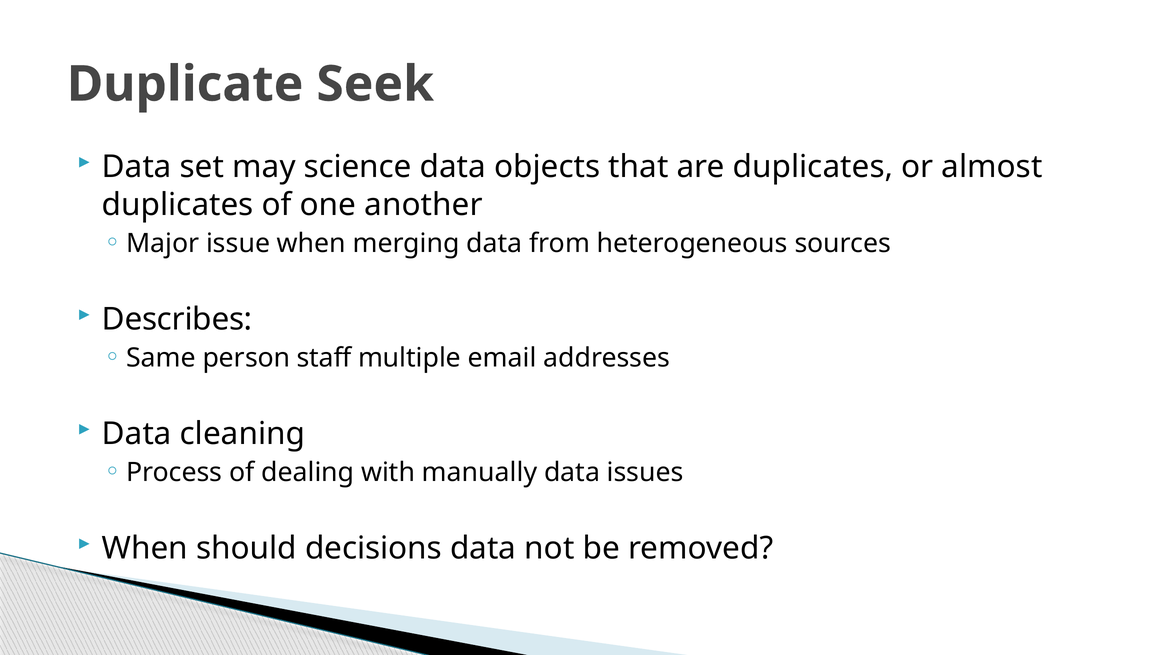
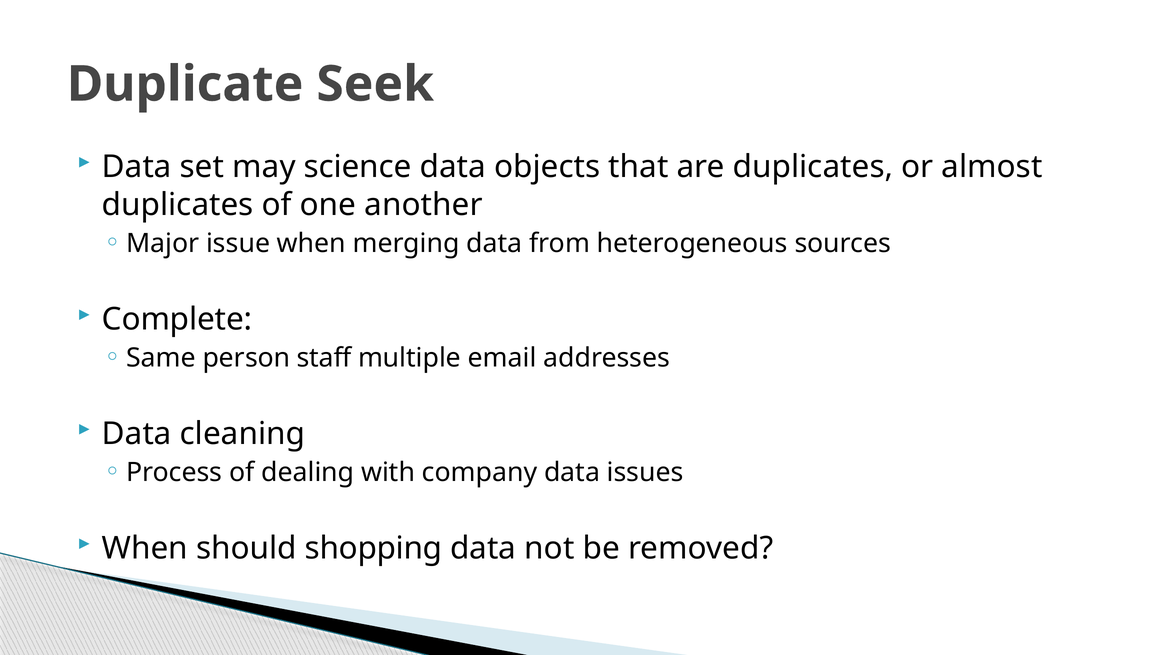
Describes: Describes -> Complete (177, 319)
manually: manually -> company (480, 473)
decisions: decisions -> shopping (374, 549)
